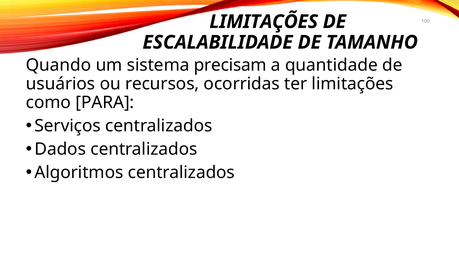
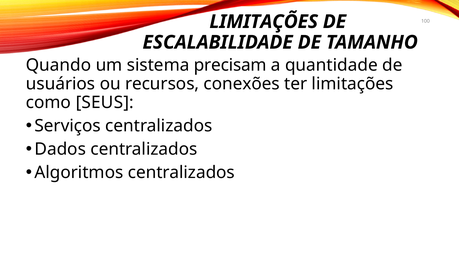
ocorridas: ocorridas -> conexões (242, 84)
PARA: PARA -> SEUS (105, 102)
